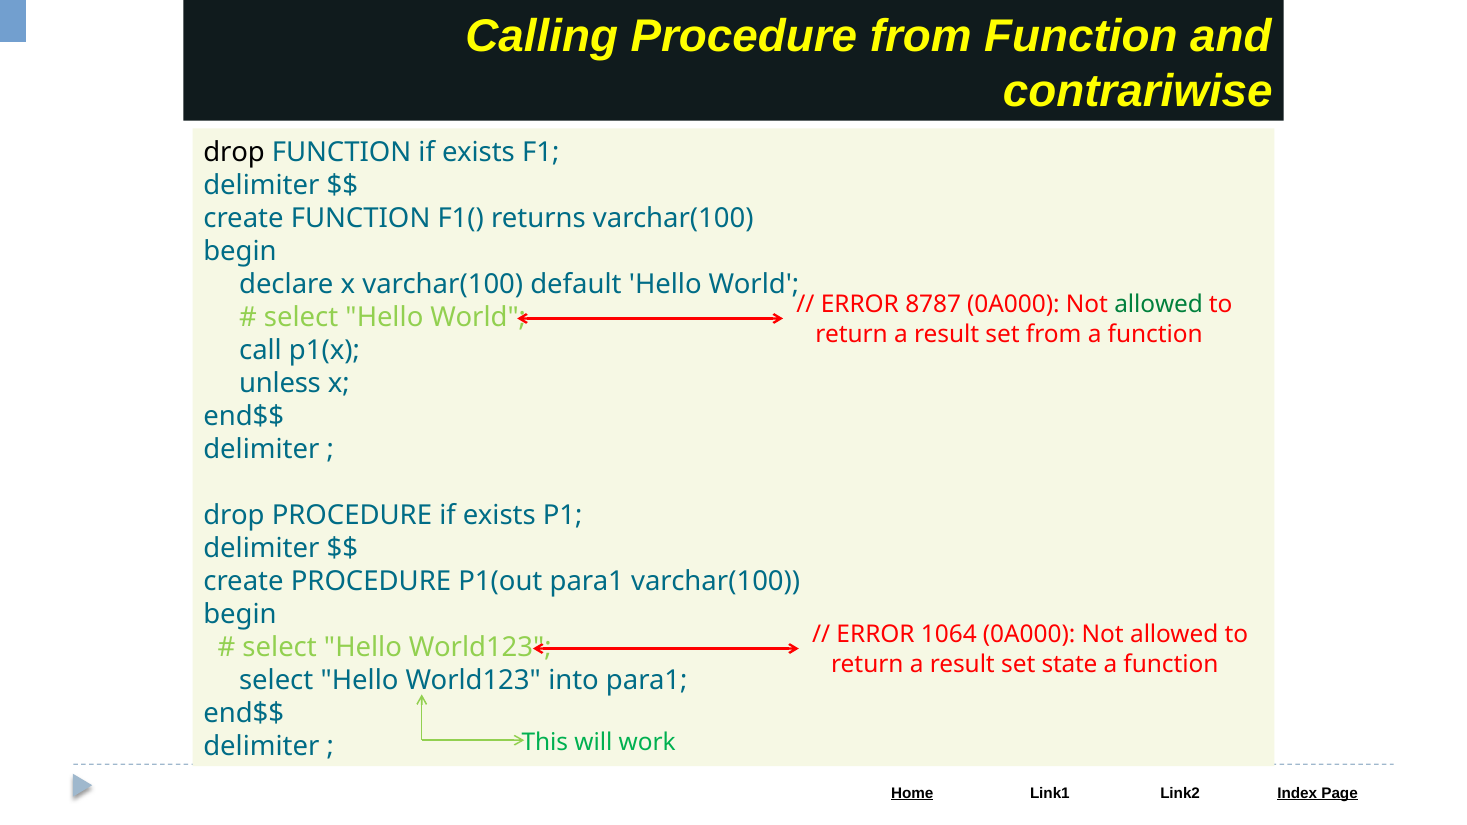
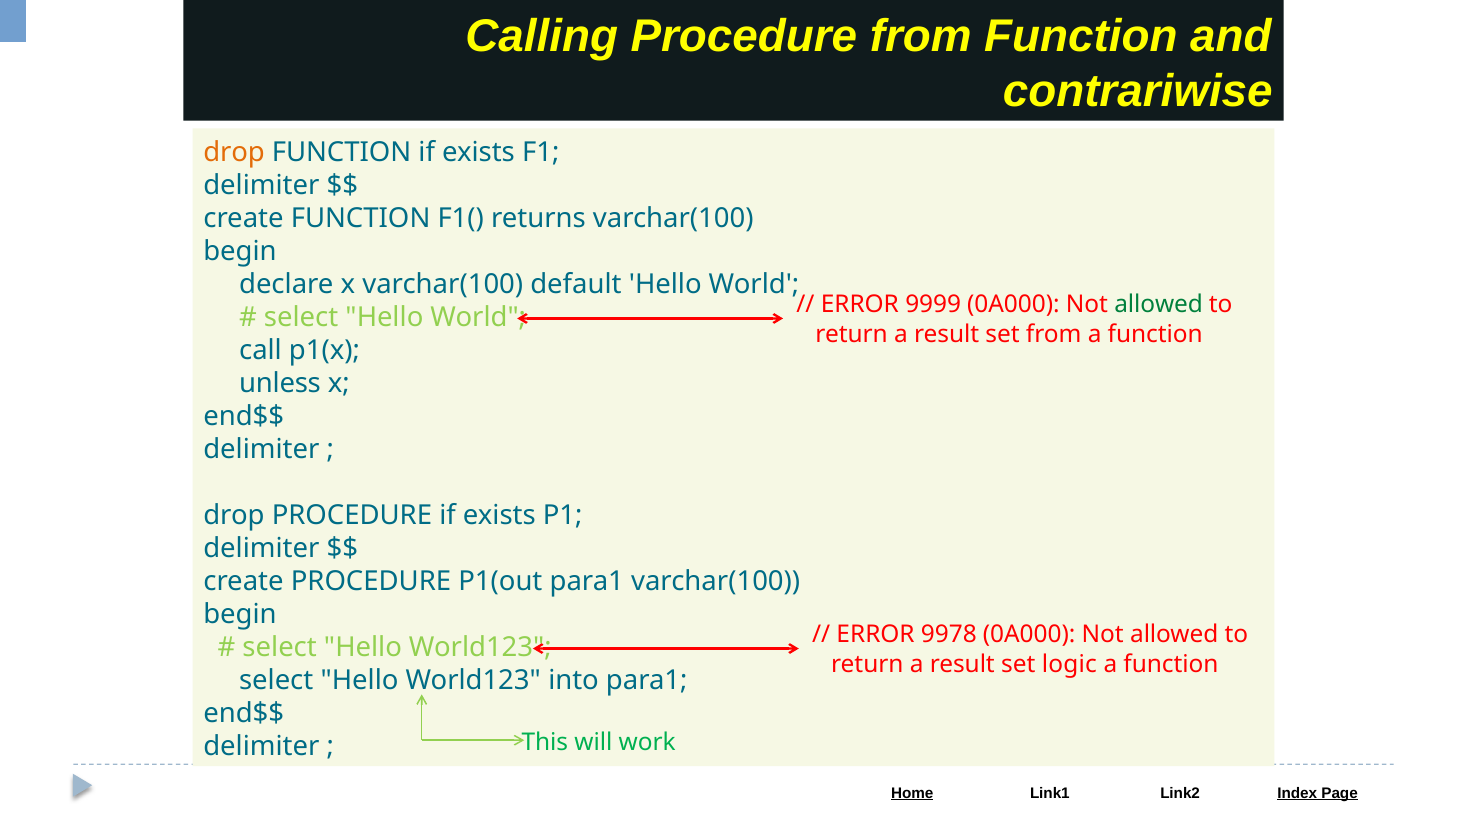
drop colour: black -> orange (234, 152)
8787: 8787 -> 9999 (933, 305)
1064: 1064 -> 9978 (949, 635)
state: state -> logic (1069, 664)
